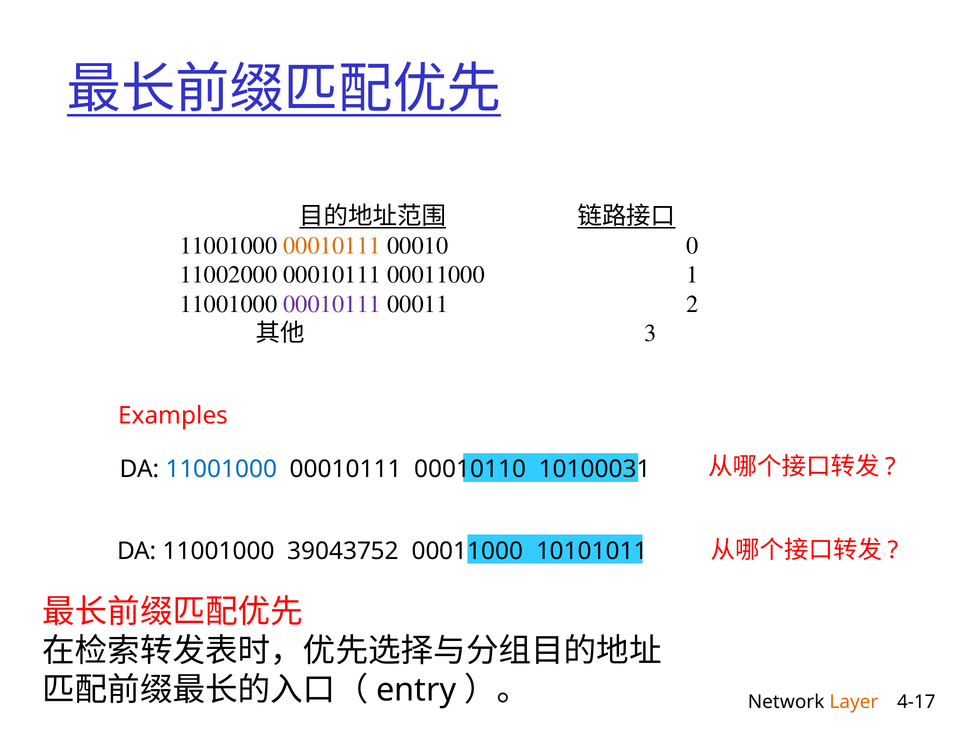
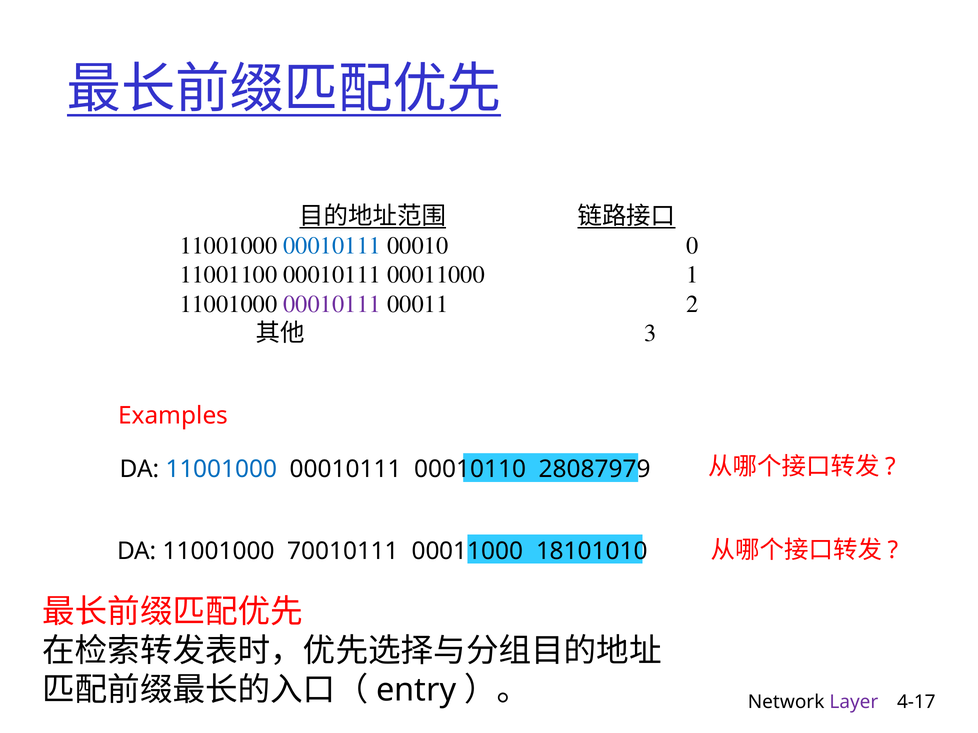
00010111 colour: orange -> blue (332, 246)
11002000: 11002000 -> 11001100 (228, 275)
10100031: 10100031 -> 28087979 (595, 469)
39043752: 39043752 -> 70010111 (343, 552)
10101011: 10101011 -> 18101010 (592, 552)
Layer colour: orange -> purple (854, 702)
